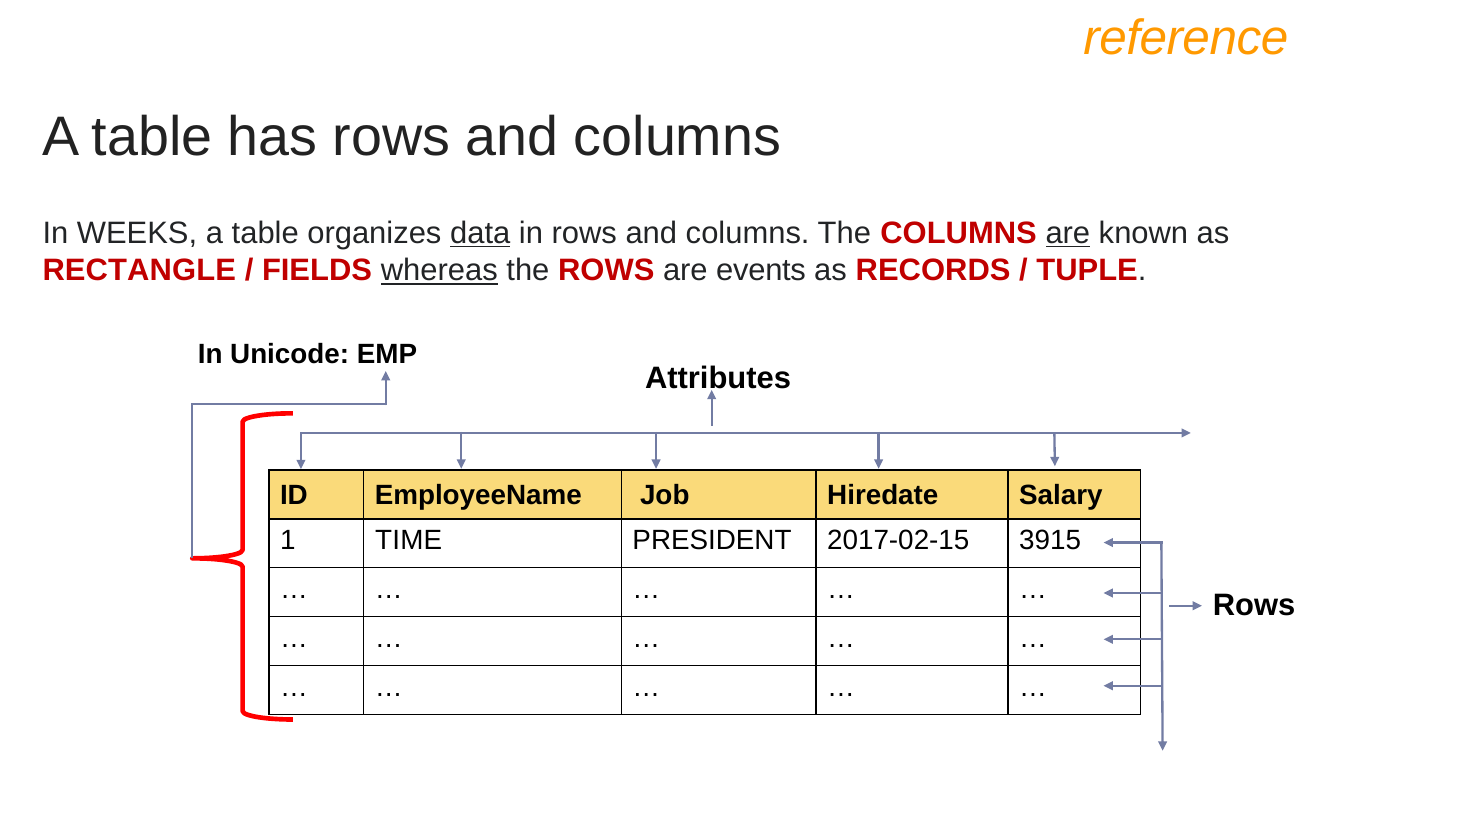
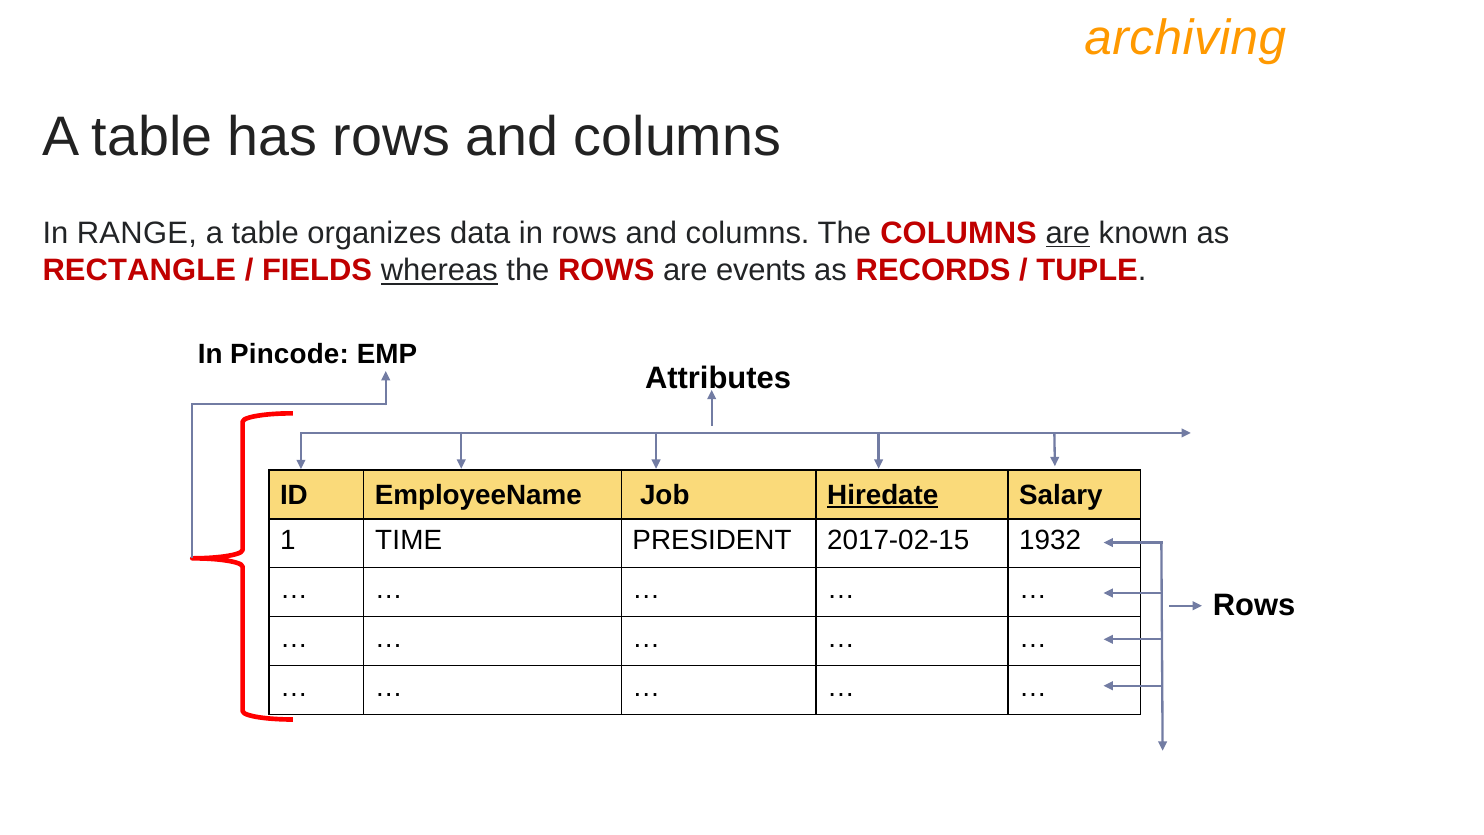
reference: reference -> archiving (1185, 39)
WEEKS: WEEKS -> RANGE (137, 233)
data underline: present -> none (480, 233)
Unicode: Unicode -> Pincode (290, 354)
Hiredate underline: none -> present (883, 495)
3915: 3915 -> 1932 (1050, 540)
